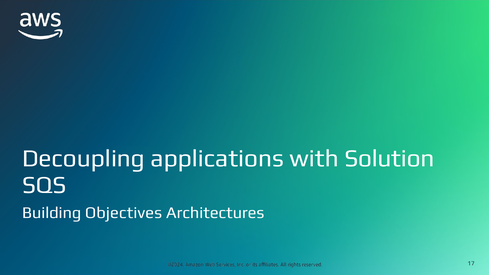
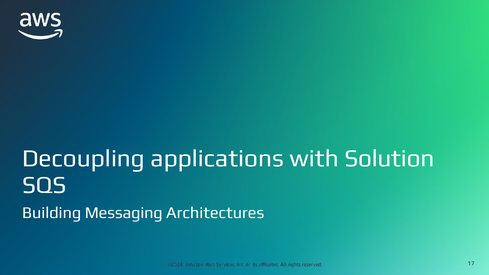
Objectives: Objectives -> Messaging (124, 213)
